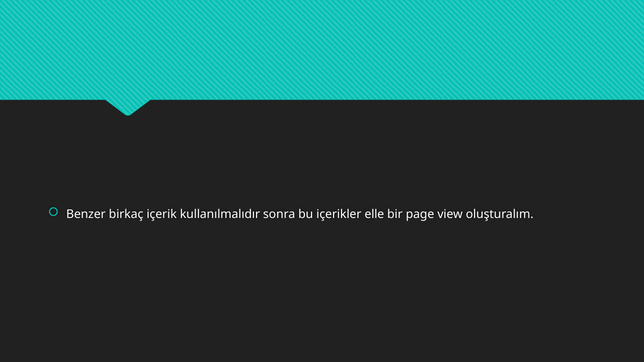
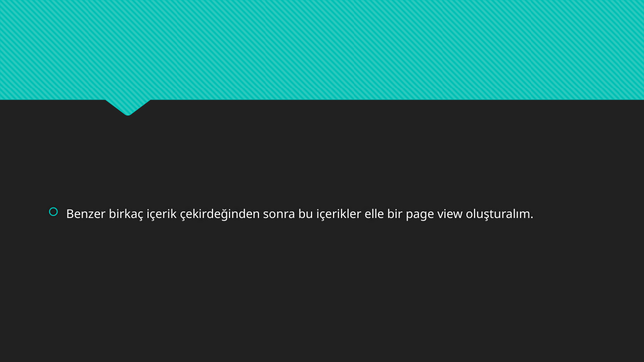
kullanılmalıdır: kullanılmalıdır -> çekirdeğinden (220, 214)
